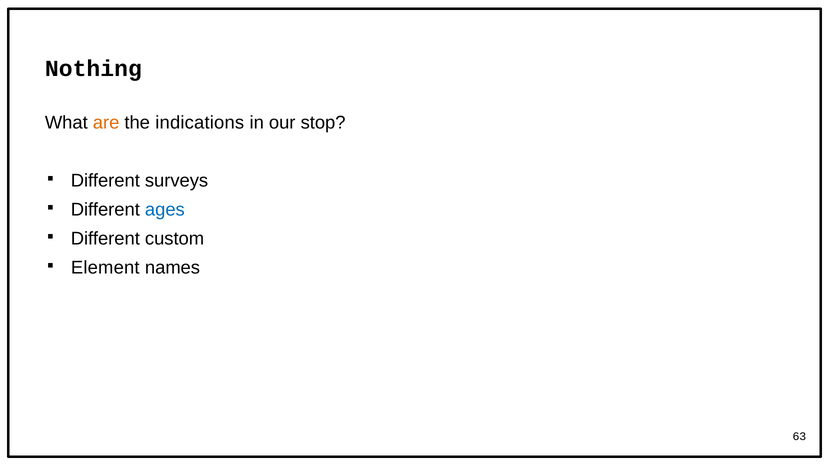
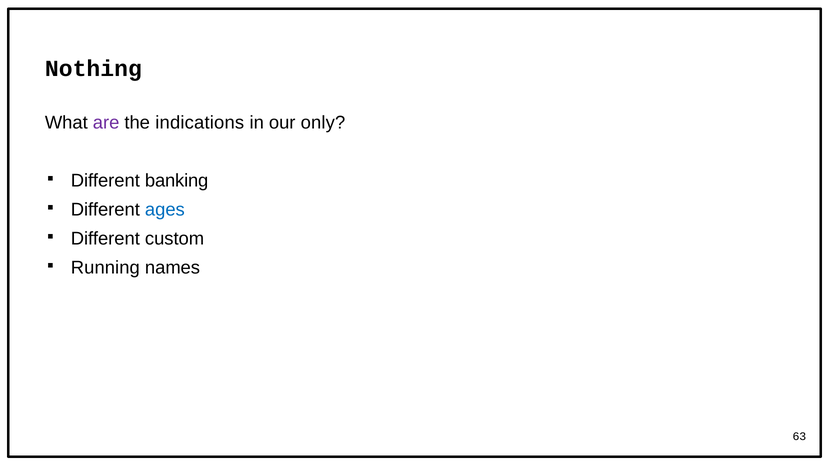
are colour: orange -> purple (106, 123)
stop: stop -> only (323, 123)
surveys: surveys -> banking (177, 181)
Element: Element -> Running (105, 268)
